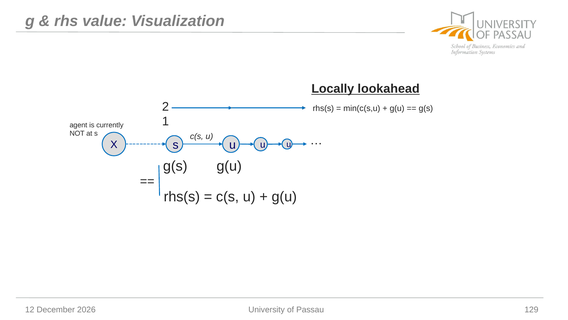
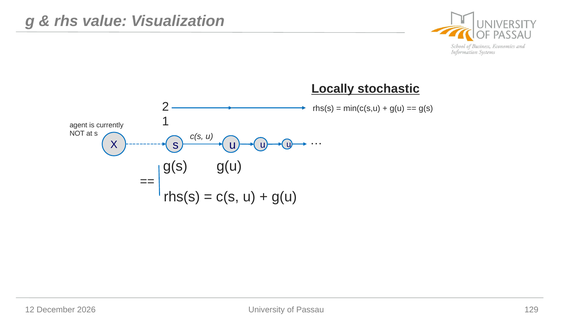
lookahead: lookahead -> stochastic (389, 89)
